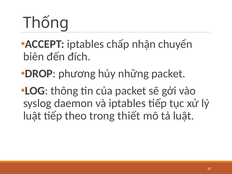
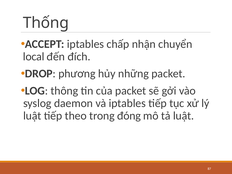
biên: biên -> local (34, 57)
thiết: thiết -> đóng (129, 116)
